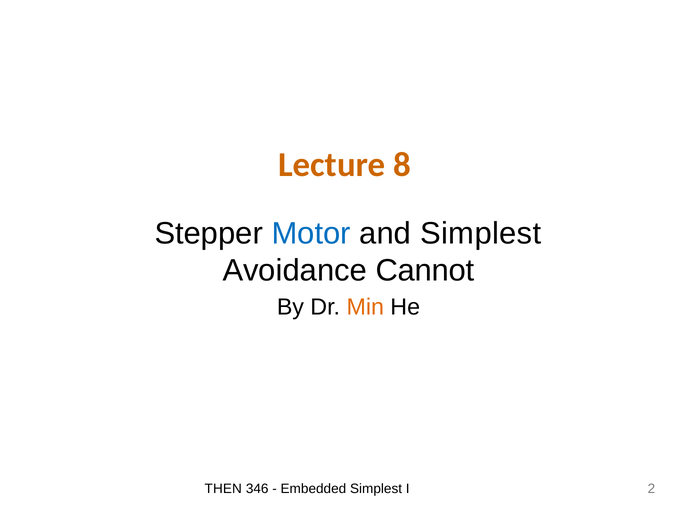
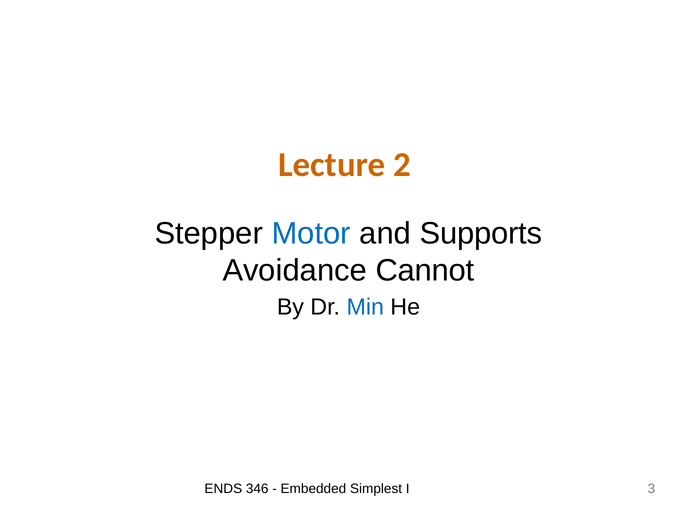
8: 8 -> 2 (402, 164)
and Simplest: Simplest -> Supports (481, 233)
Min colour: orange -> blue (365, 307)
THEN: THEN -> ENDS (223, 489)
2: 2 -> 3 (651, 489)
